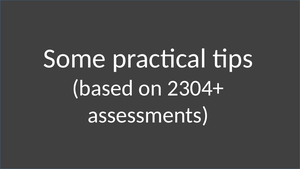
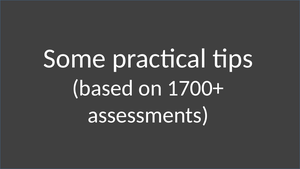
2304+: 2304+ -> 1700+ (196, 88)
